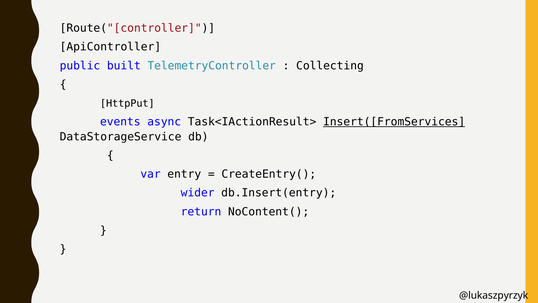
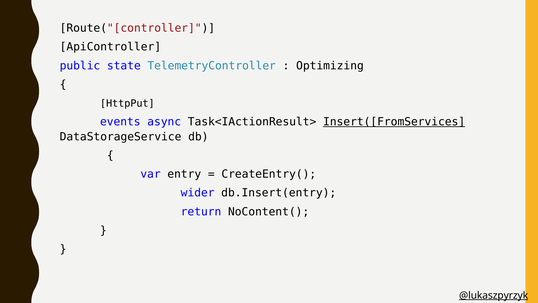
built: built -> state (124, 66)
Collecting: Collecting -> Optimizing (330, 66)
@lukaszpyrzyk underline: none -> present (494, 295)
